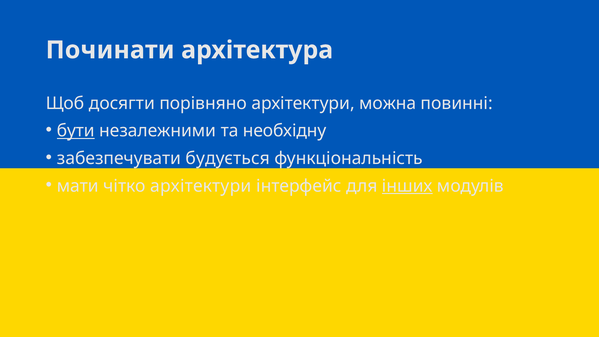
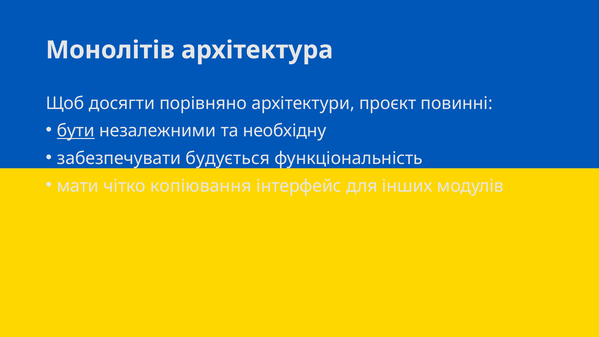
Починати: Починати -> Монолітів (110, 50)
можна: можна -> проєкт (388, 103)
чітко архітектури: архітектури -> копіювання (201, 186)
інших underline: present -> none (407, 186)
